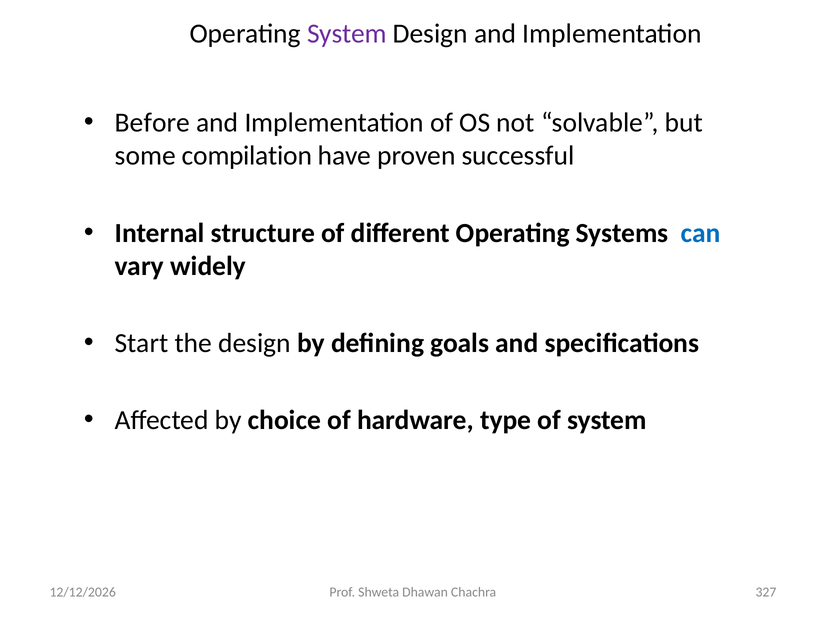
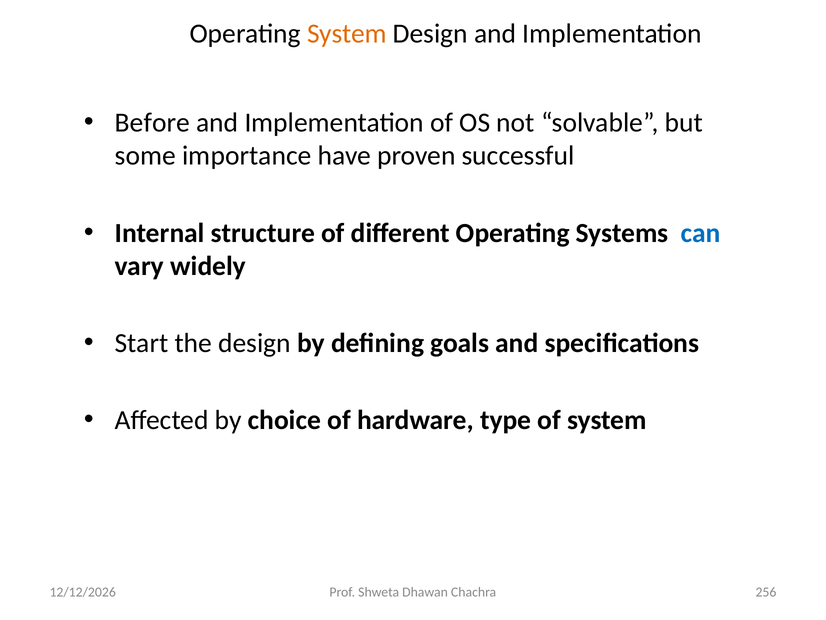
System colour: purple -> orange (347, 34)
compilation: compilation -> importance (247, 156)
327: 327 -> 256 (766, 591)
